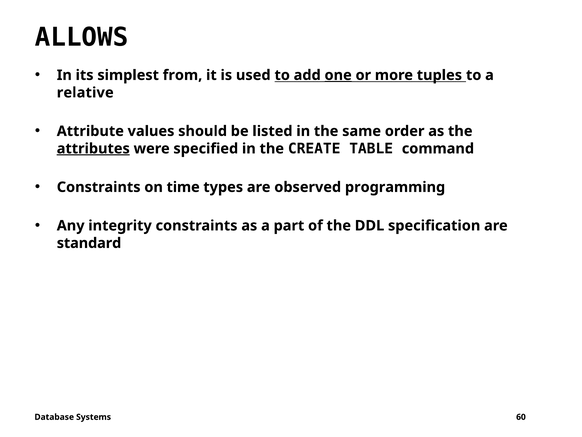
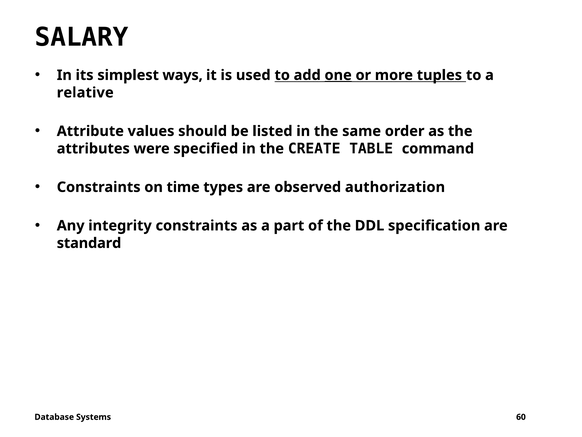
ALLOWS: ALLOWS -> SALARY (82, 37)
from: from -> ways (183, 75)
attributes underline: present -> none (93, 148)
programming: programming -> authorization (395, 187)
